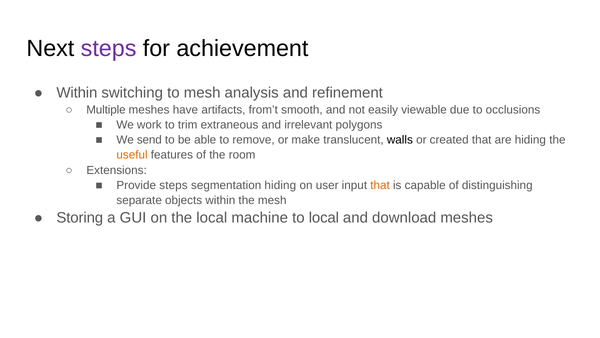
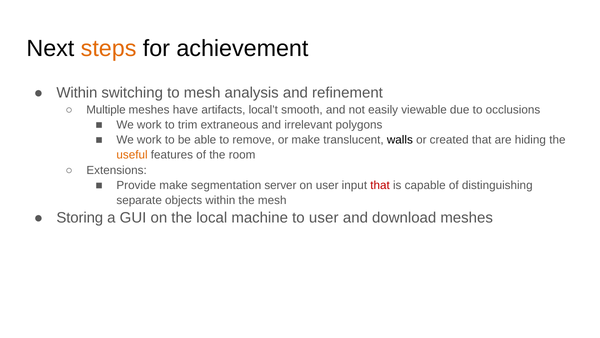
steps colour: purple -> orange (109, 49)
from’t: from’t -> local’t (263, 110)
send: send -> work (149, 140)
Provide steps: steps -> make (174, 185)
segmentation hiding: hiding -> server (280, 185)
that colour: orange -> red (380, 185)
to local: local -> user (324, 218)
